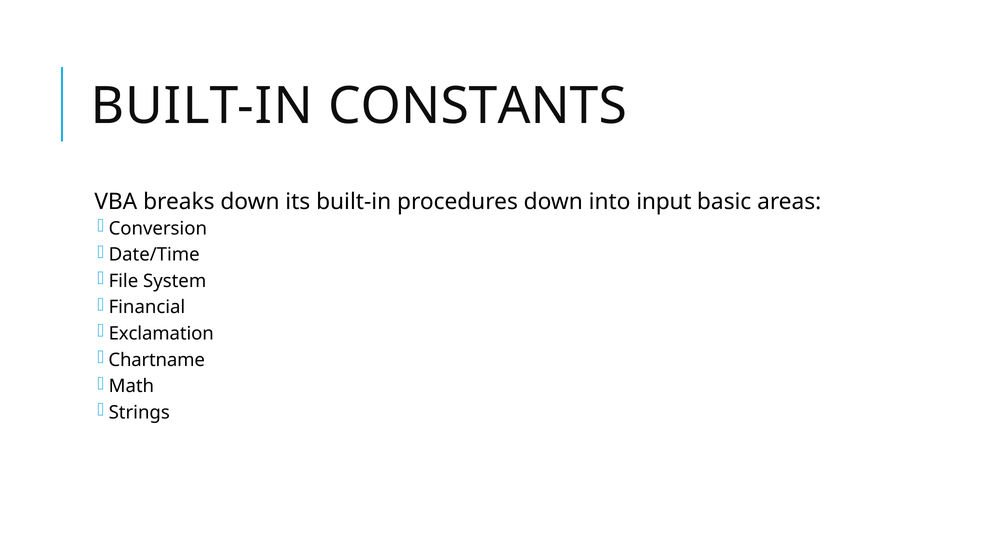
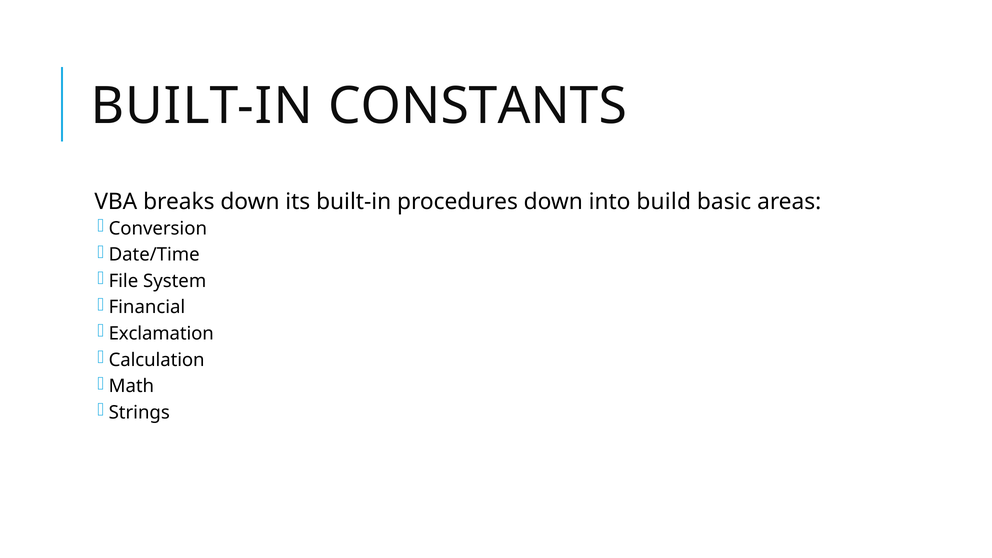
input: input -> build (664, 202)
Chartname: Chartname -> Calculation (157, 360)
